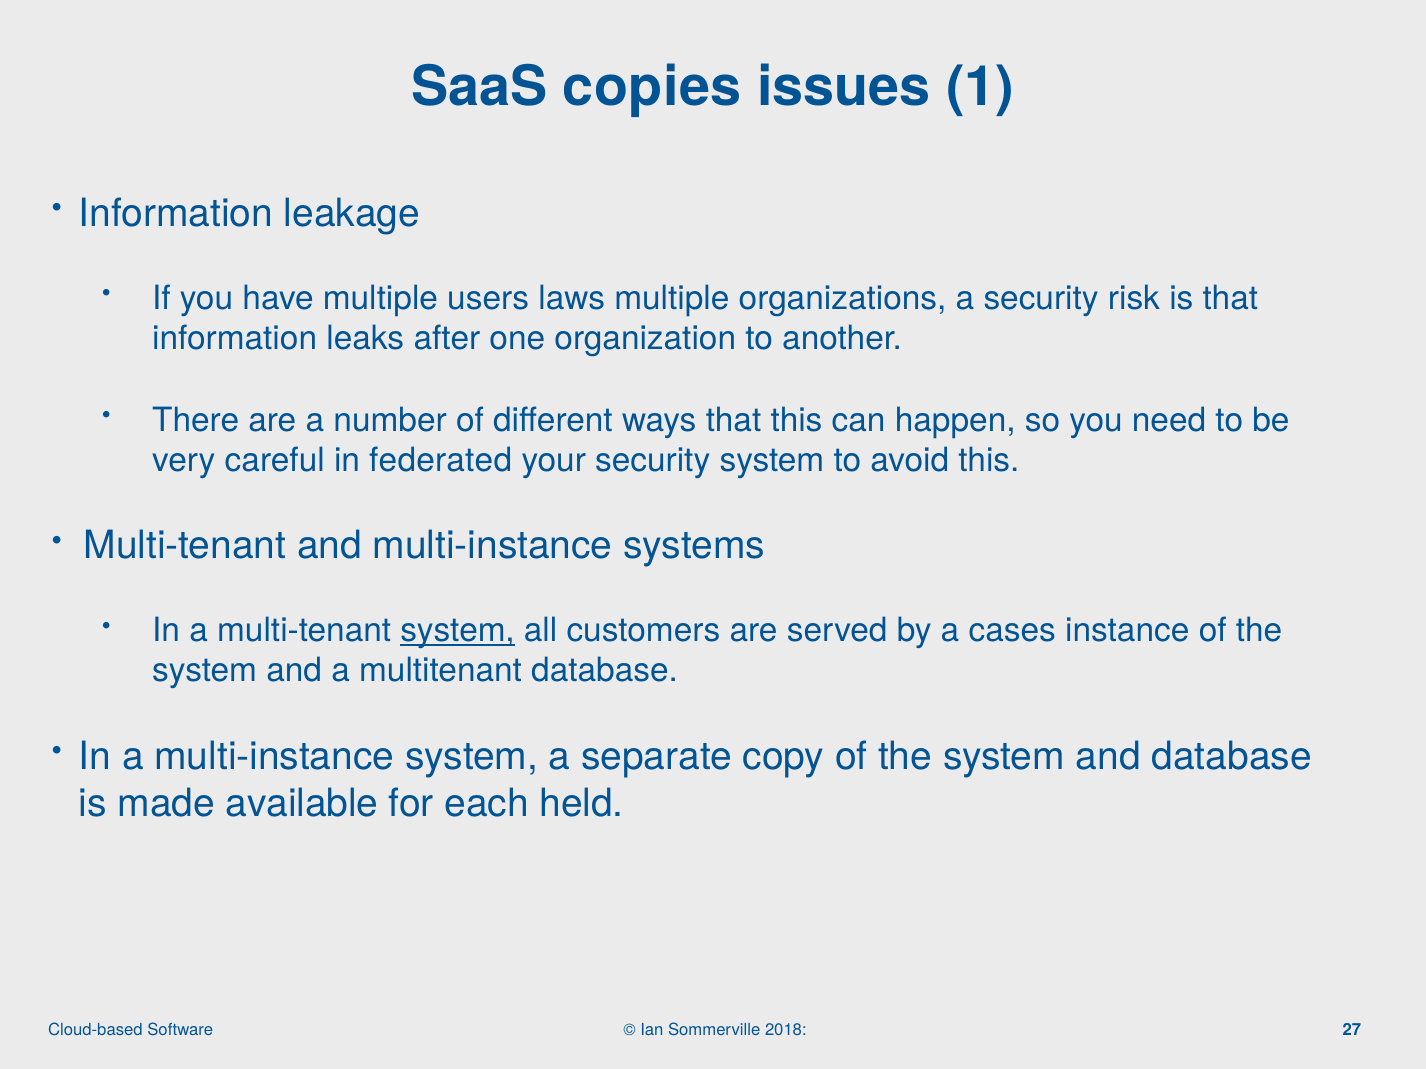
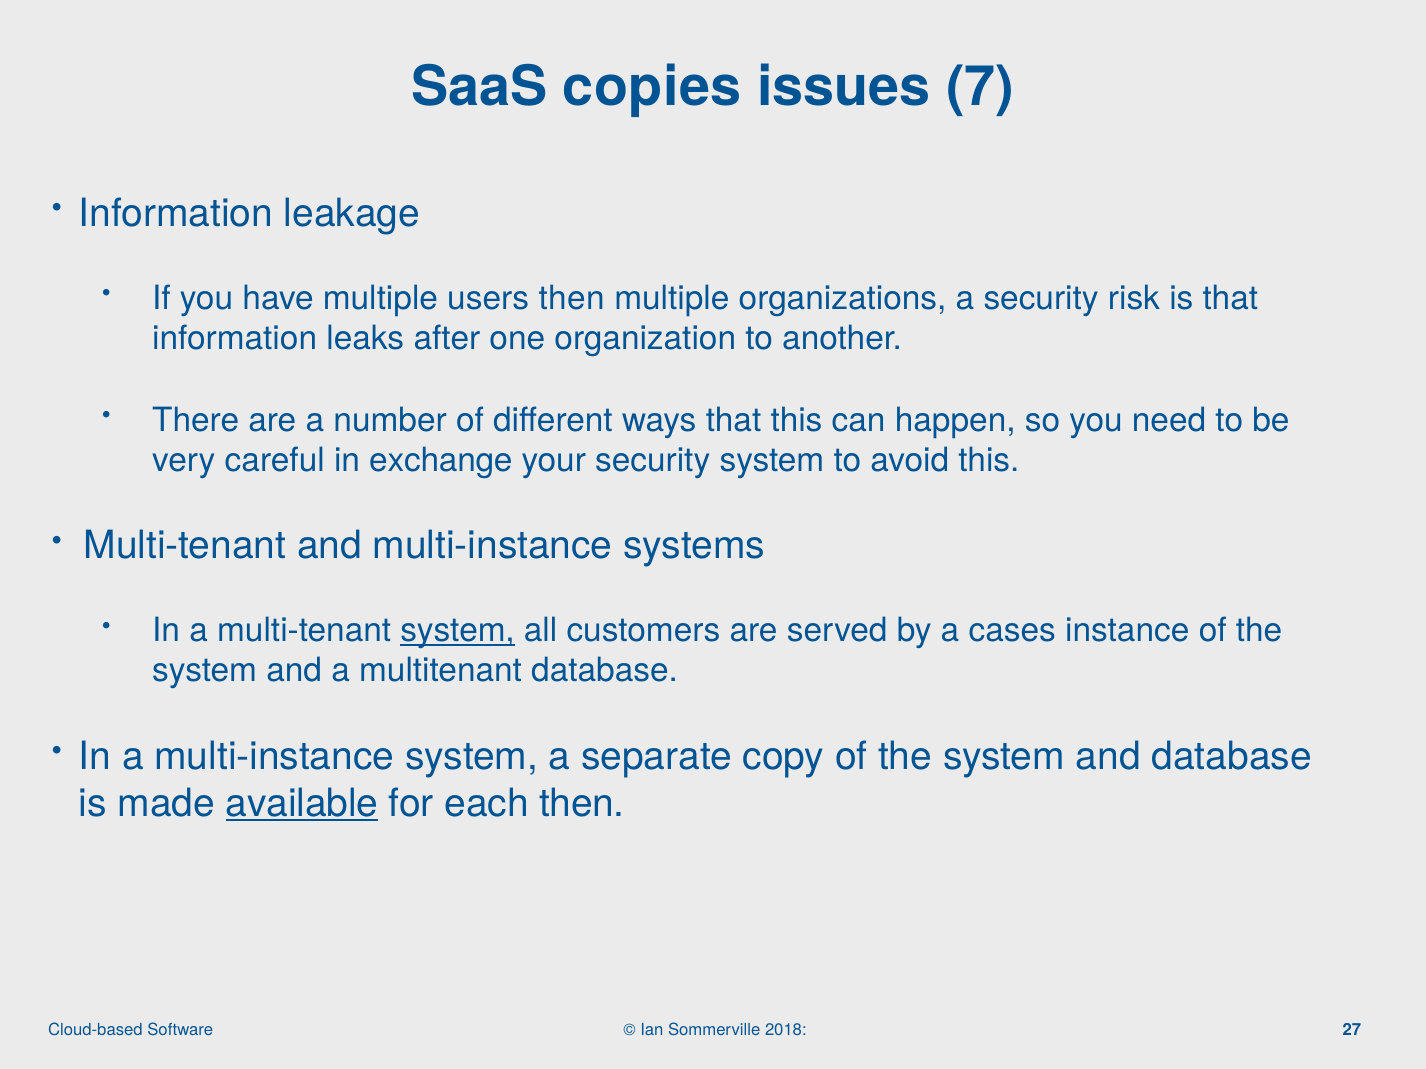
1: 1 -> 7 (980, 87)
users laws: laws -> then (572, 298)
federated: federated -> exchange (441, 461)
available underline: none -> present (302, 804)
each held: held -> then (582, 804)
